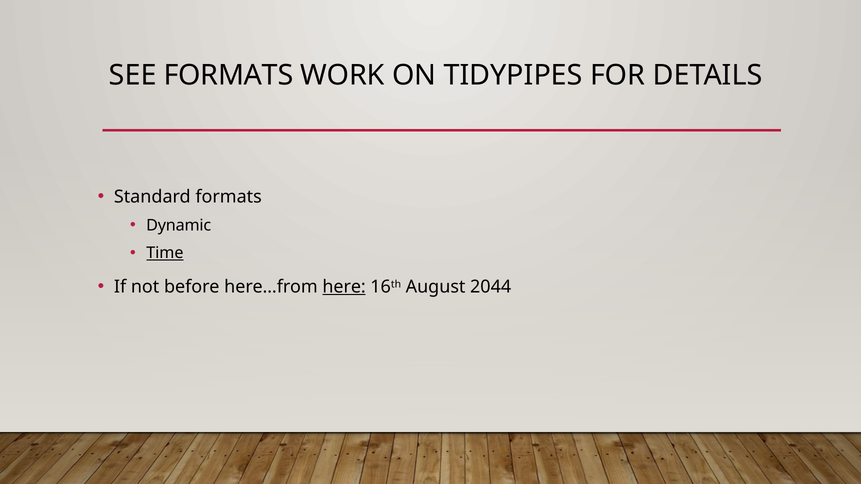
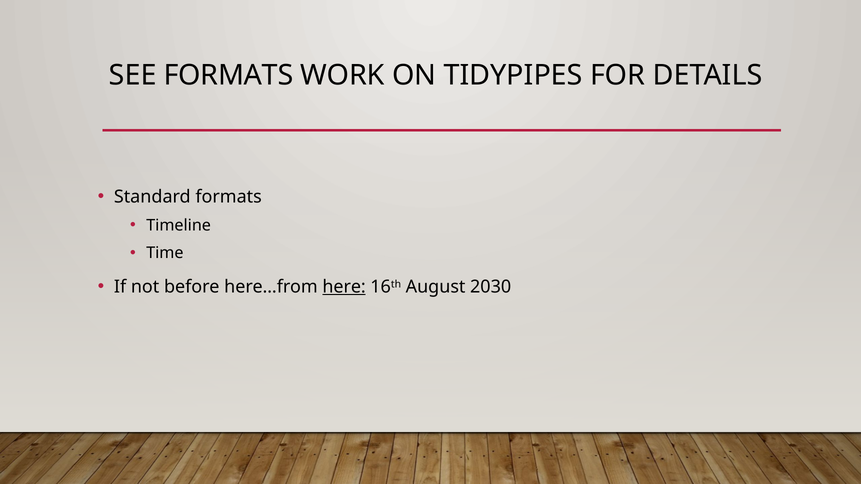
Dynamic: Dynamic -> Timeline (179, 226)
Time underline: present -> none (165, 253)
2044: 2044 -> 2030 (491, 287)
